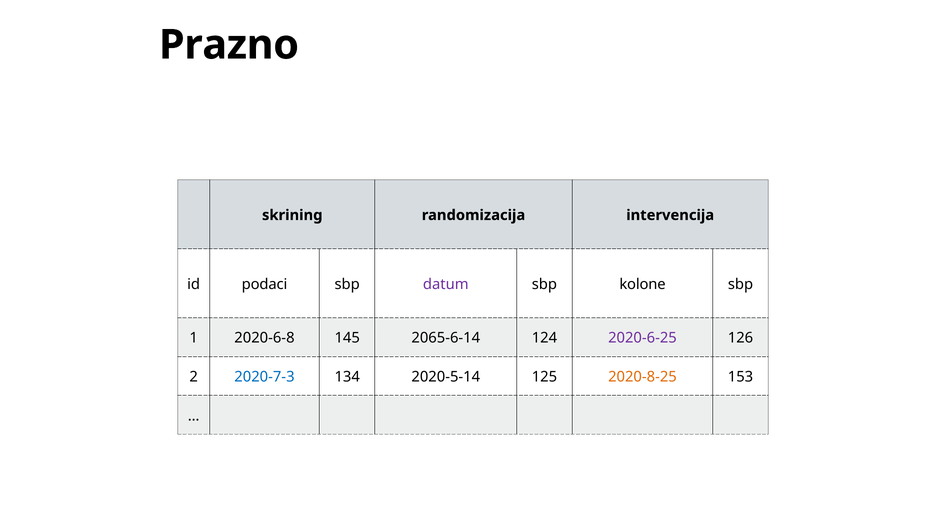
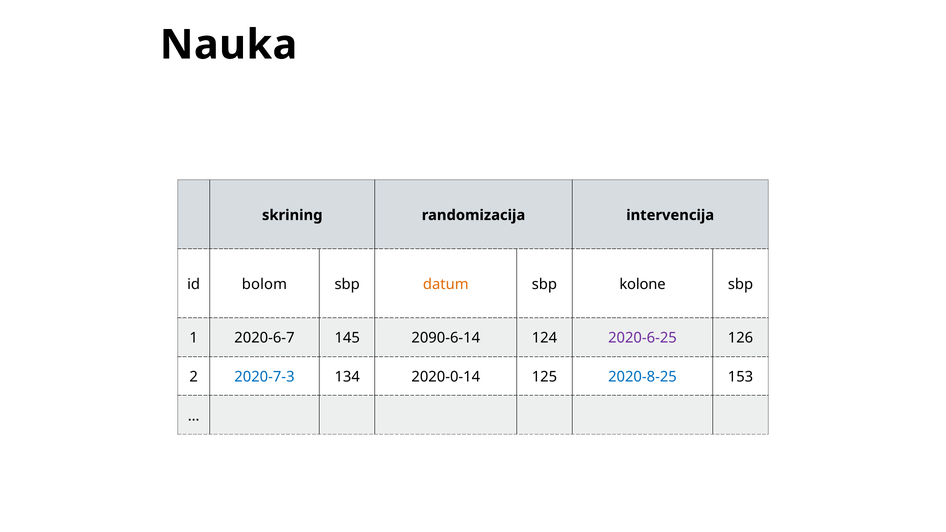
Prazno: Prazno -> Nauka (229, 45)
podaci: podaci -> bolom (264, 284)
datum colour: purple -> orange (446, 284)
2020-6-8: 2020-6-8 -> 2020-6-7 (264, 338)
2065-6-14: 2065-6-14 -> 2090-6-14 (446, 338)
2020-5-14: 2020-5-14 -> 2020-0-14 (446, 377)
2020-8-25 colour: orange -> blue (642, 377)
